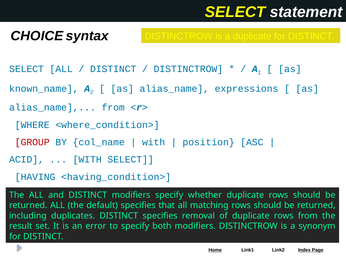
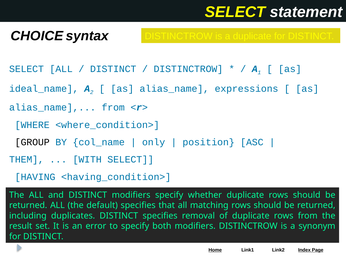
known_name: known_name -> ideal_name (44, 88)
GROUP colour: red -> black (32, 142)
with: with -> only (154, 142)
ACID: ACID -> THEM (27, 159)
